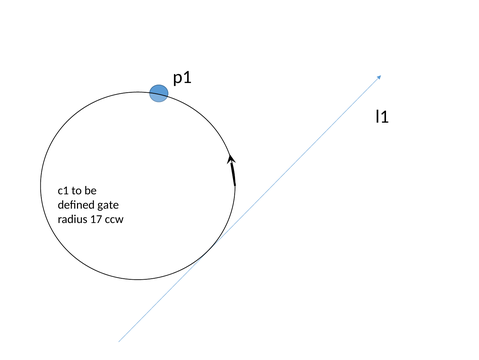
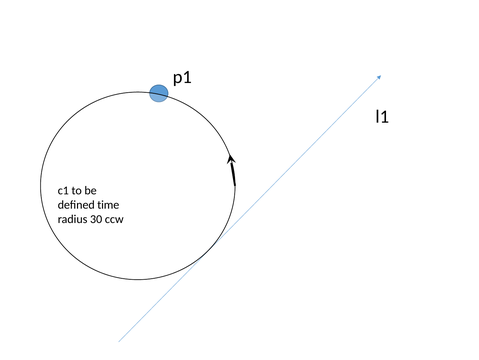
gate: gate -> time (108, 204)
17: 17 -> 30 (96, 219)
